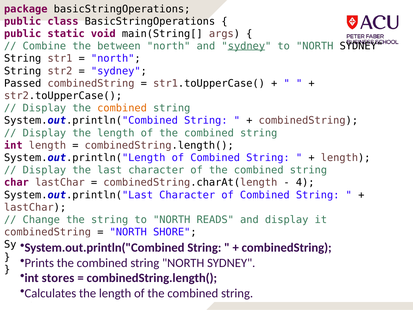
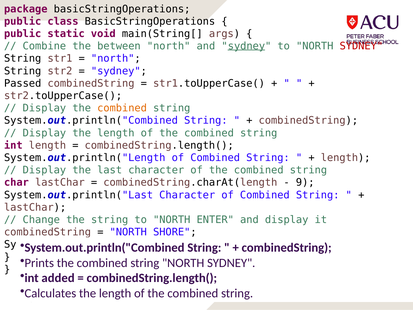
SYDNEY colour: black -> red (361, 46)
4: 4 -> 9 (305, 182)
READS: READS -> ENTER (215, 220)
stores: stores -> added (58, 278)
